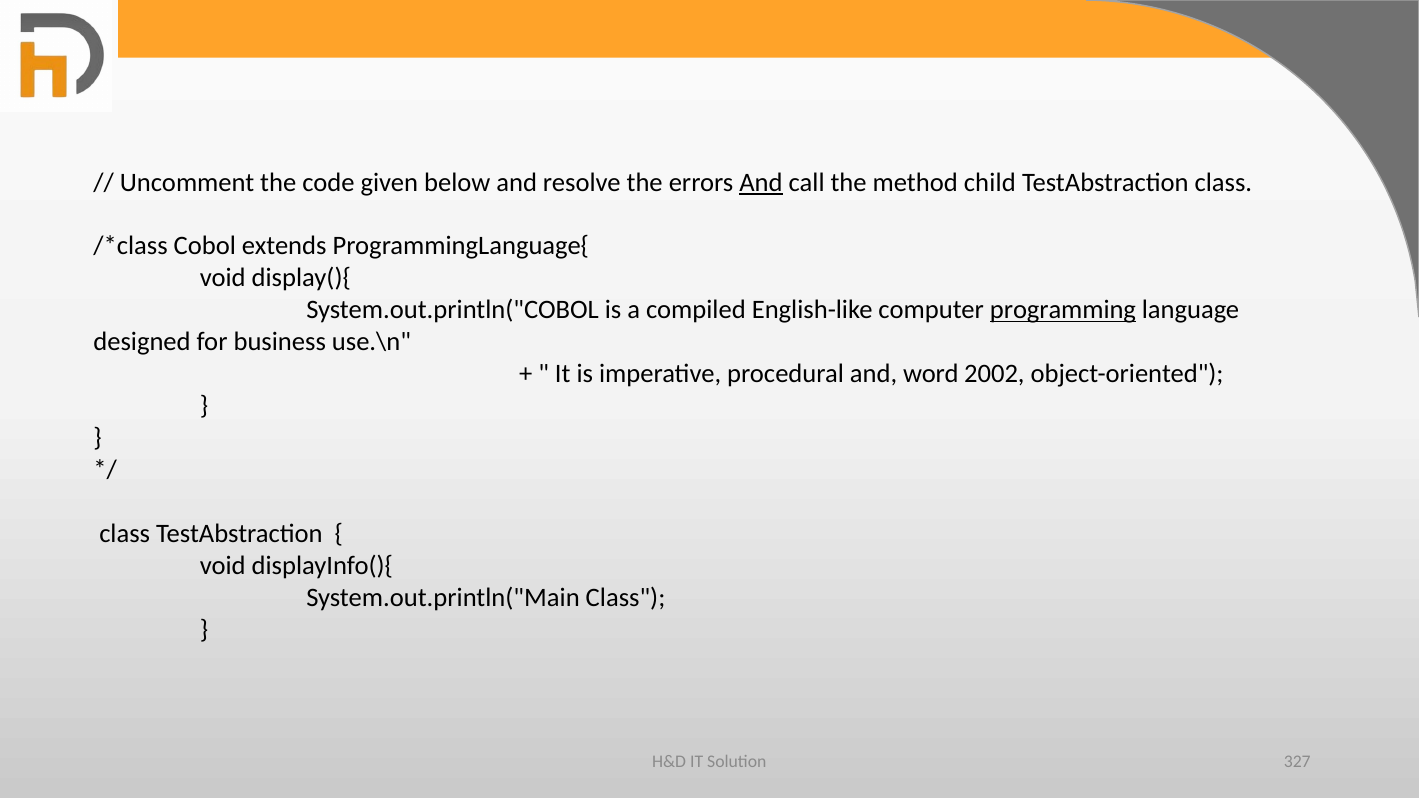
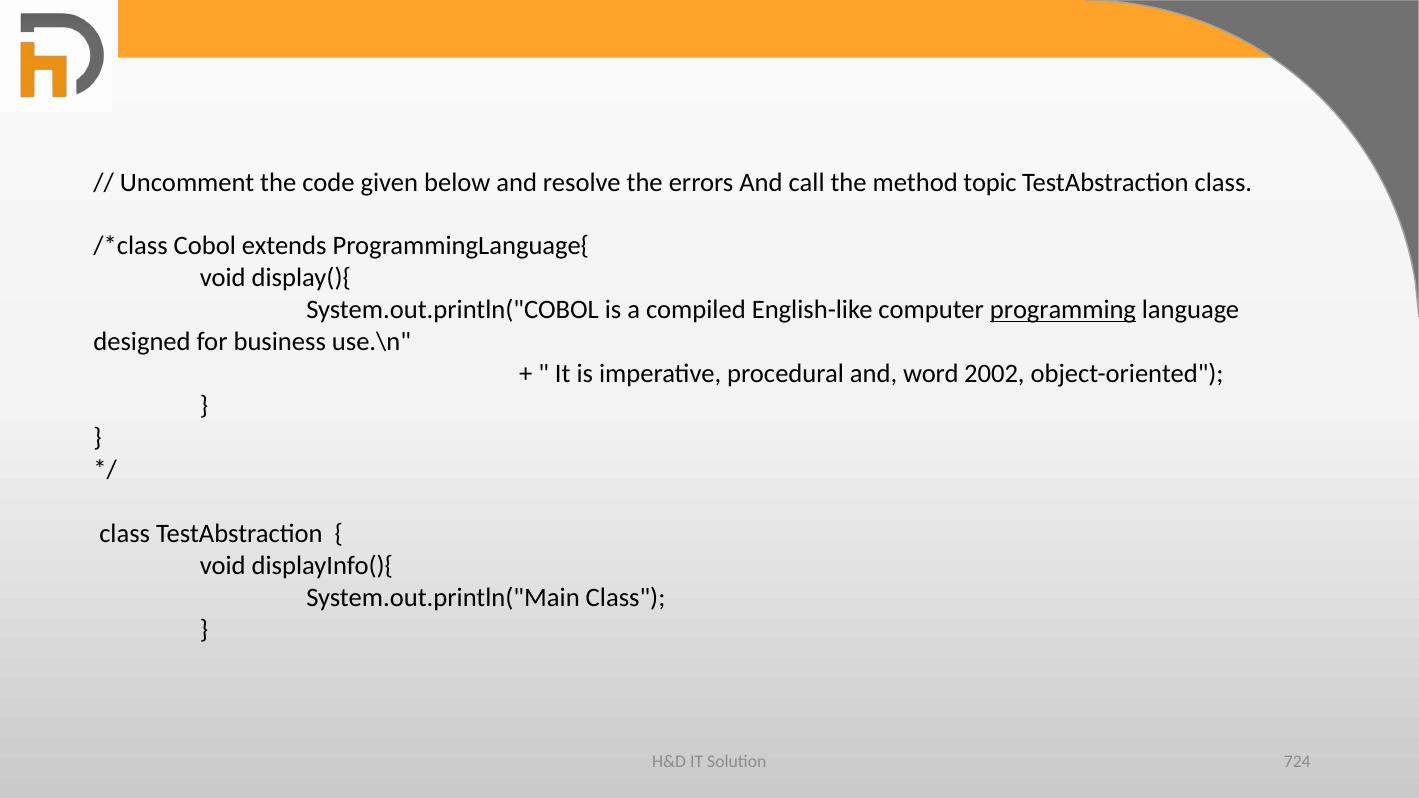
And underline: present -> none (761, 182)
child: child -> topic (990, 182)
327: 327 -> 724 (1297, 762)
